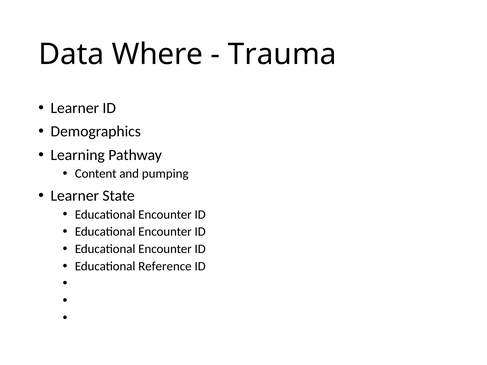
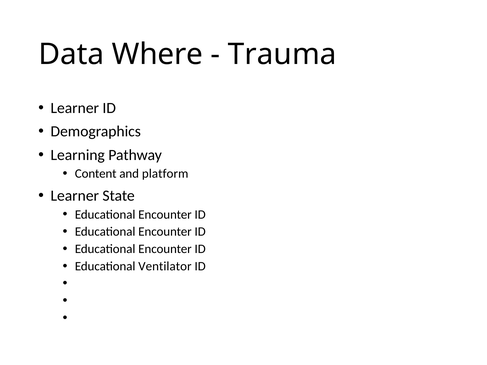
pumping: pumping -> platform (165, 174)
Reference: Reference -> Ventilator (165, 266)
